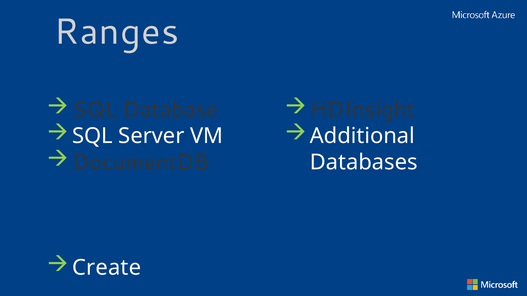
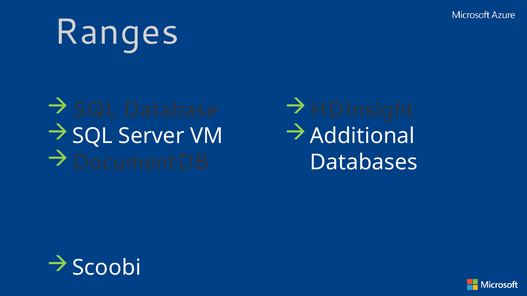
Create: Create -> Scoobi (107, 268)
